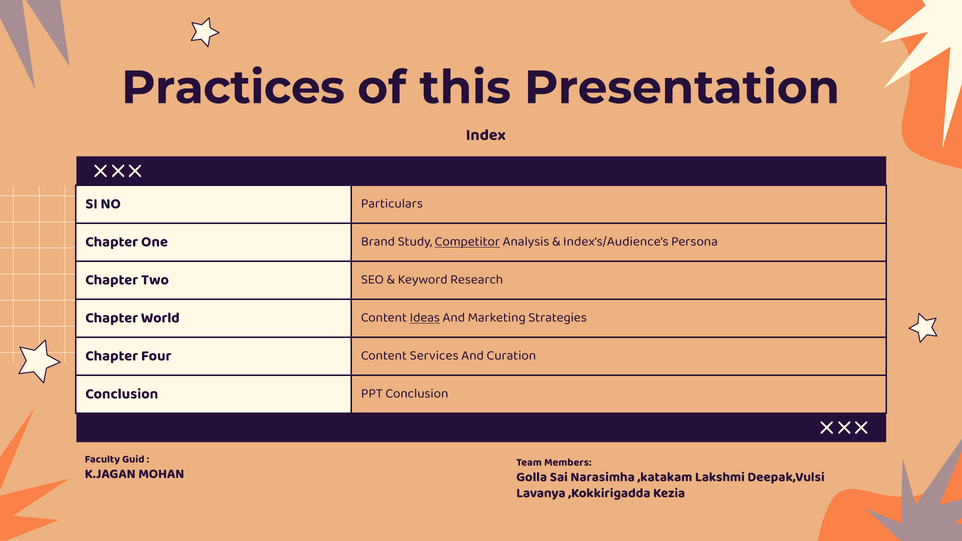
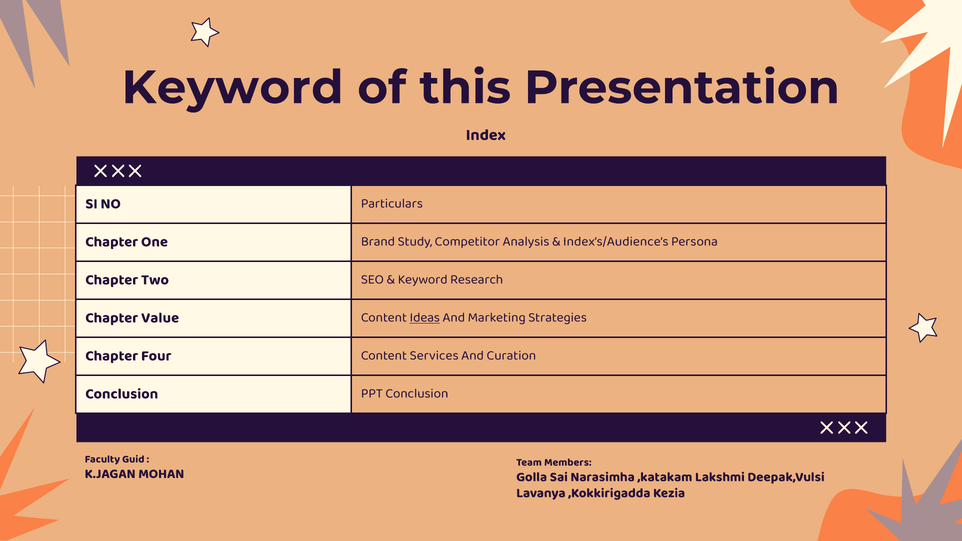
Practices: Practices -> Keyword (233, 88)
Competitor underline: present -> none (467, 242)
World: World -> Value (160, 318)
